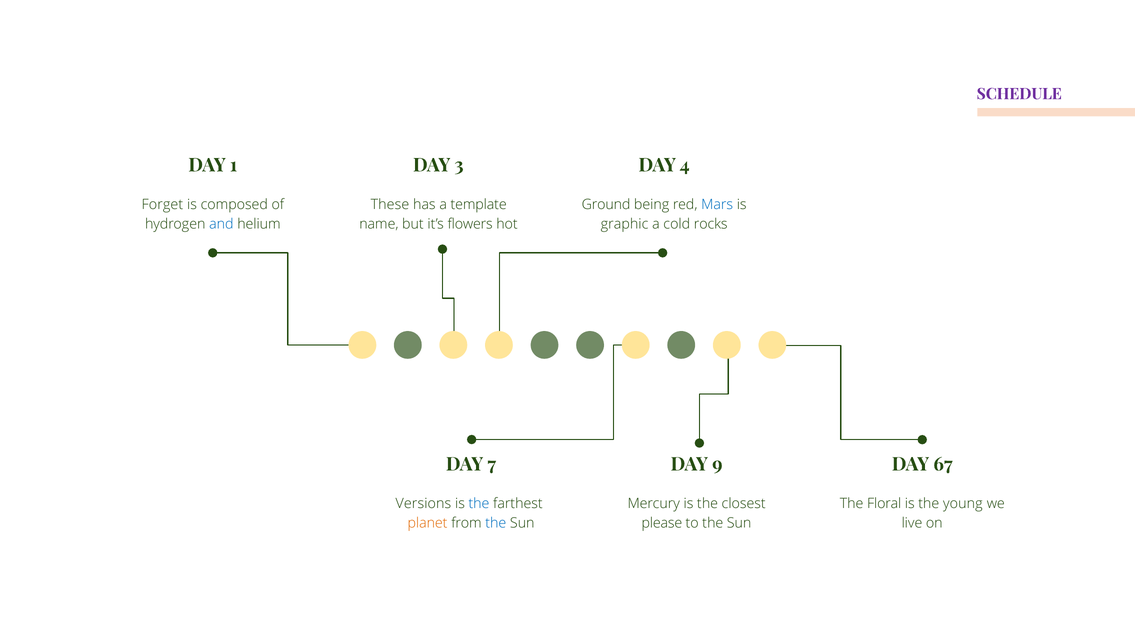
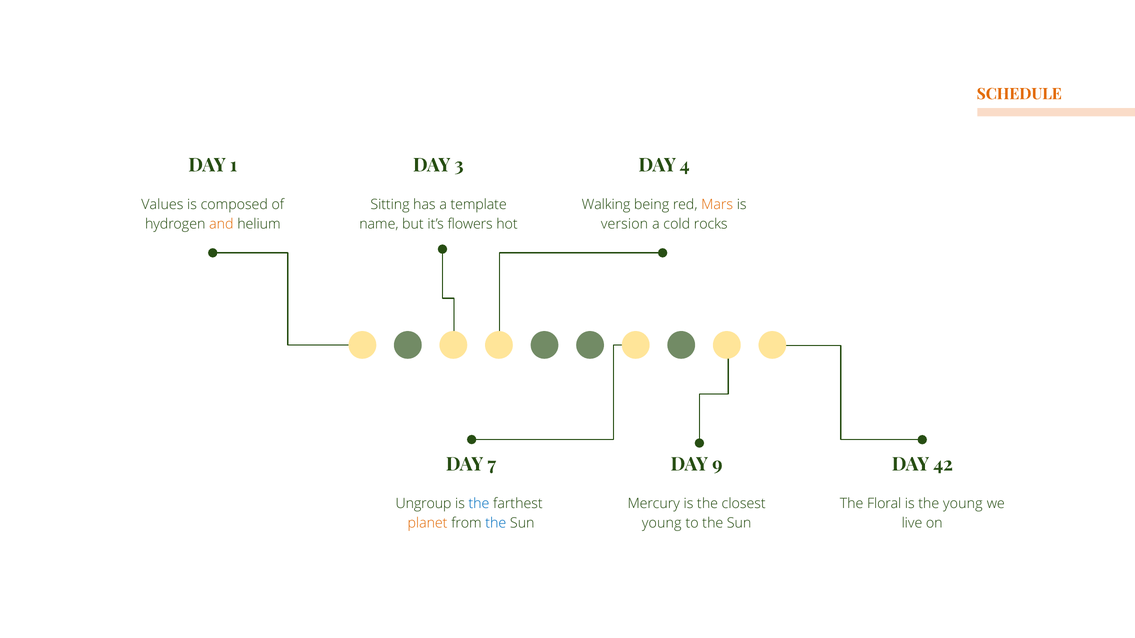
SCHEDULE colour: purple -> orange (1019, 94)
Forget: Forget -> Values (162, 205)
These: These -> Sitting (390, 205)
Ground: Ground -> Walking (606, 205)
Mars colour: blue -> orange (717, 205)
and colour: blue -> orange (221, 224)
graphic: graphic -> version (625, 224)
67: 67 -> 42 (943, 465)
Versions: Versions -> Ungroup (424, 504)
please: please -> young (662, 524)
